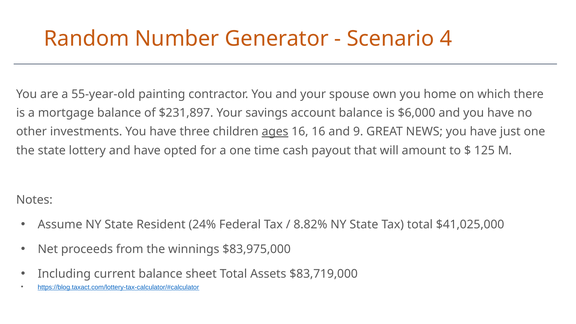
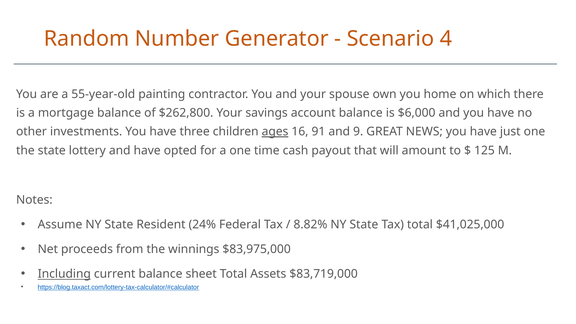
$231,897: $231,897 -> $262,800 (186, 113)
16 16: 16 -> 91 (318, 132)
Including underline: none -> present (64, 274)
